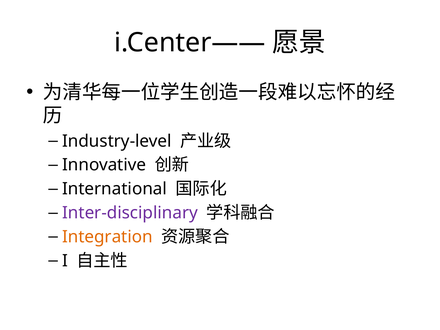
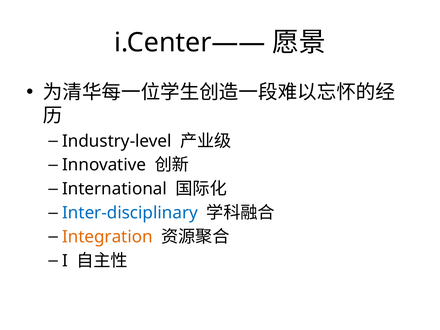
Inter-disciplinary colour: purple -> blue (130, 213)
